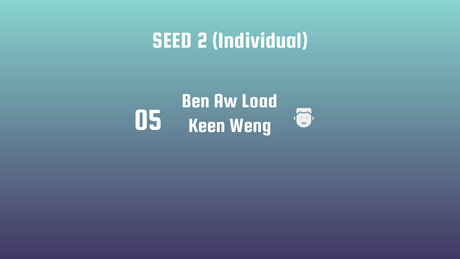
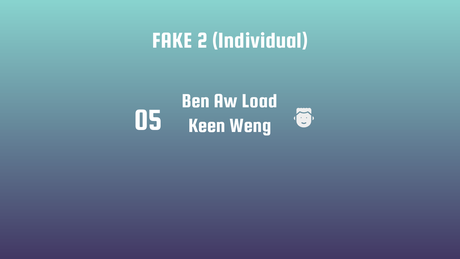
SEED: SEED -> FAKE (172, 40)
